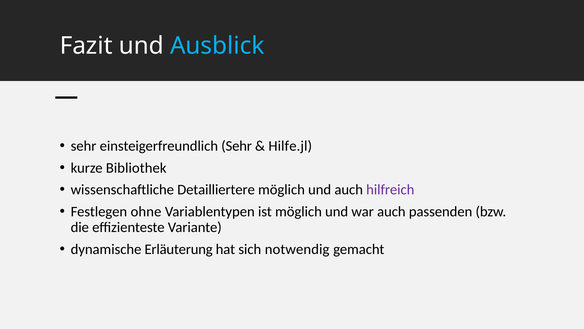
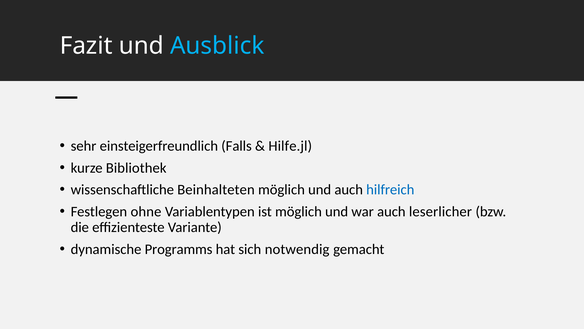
einsteigerfreundlich Sehr: Sehr -> Falls (237, 146)
Detailliertere: Detailliertere -> Beinhalteten (216, 189)
hilfreich colour: purple -> blue (390, 189)
passenden: passenden -> leserlicher (440, 211)
Erläuterung: Erläuterung -> Programms (179, 249)
